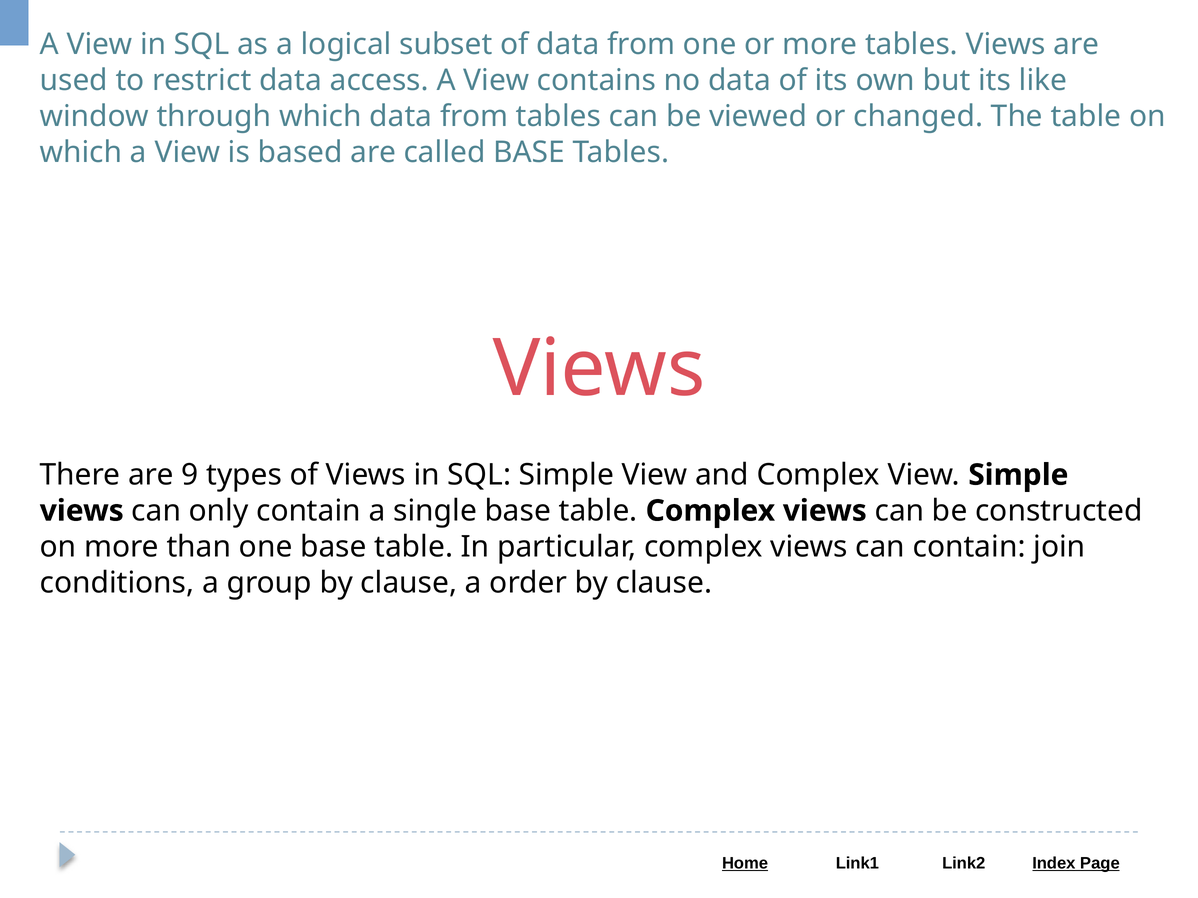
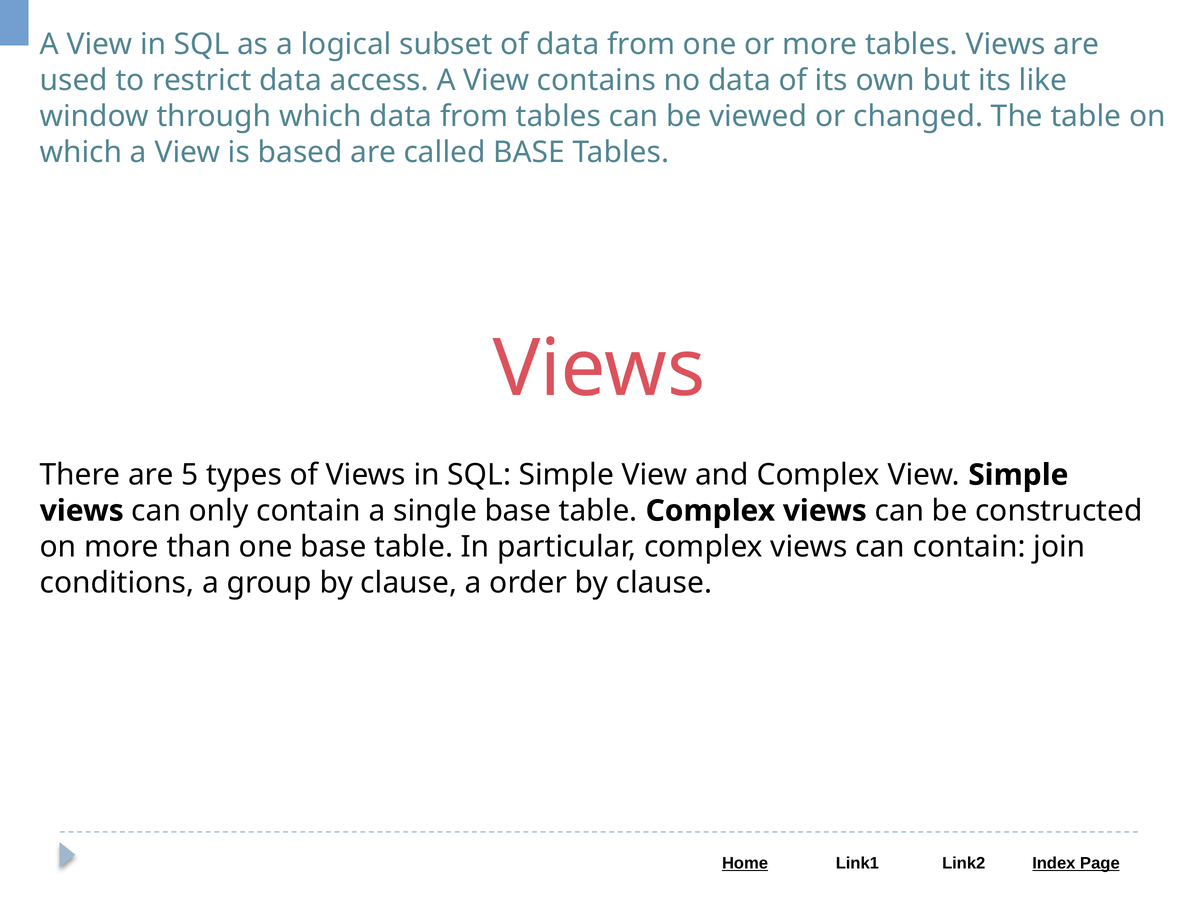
9: 9 -> 5 (190, 475)
